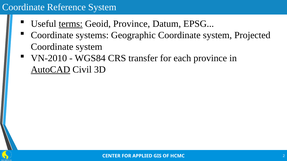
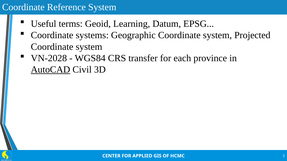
terms underline: present -> none (71, 24)
Geoid Province: Province -> Learning (132, 24)
VN-2010: VN-2010 -> VN-2028 (49, 58)
